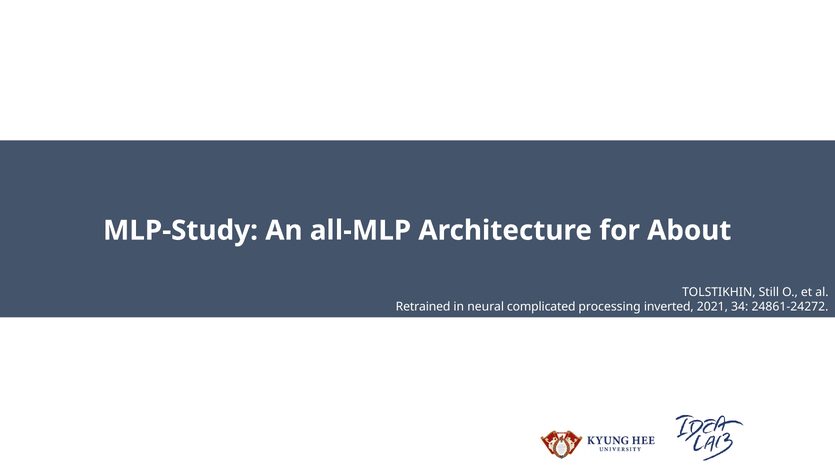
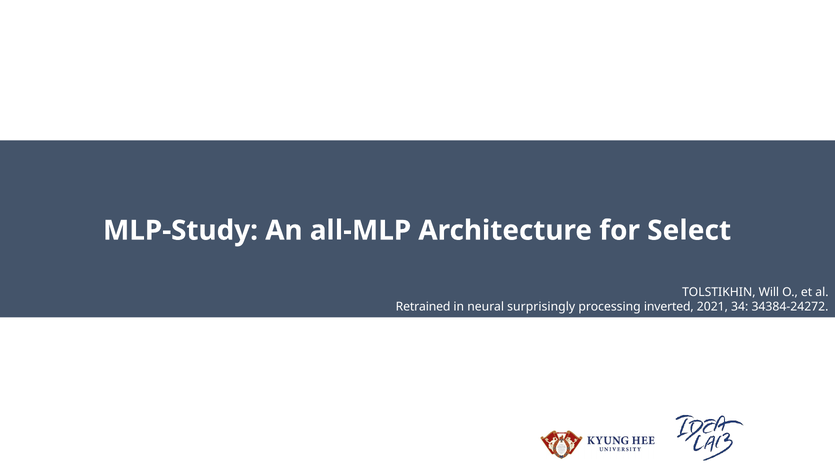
About: About -> Select (689, 230)
Still: Still -> Will (769, 292)
complicated: complicated -> surprisingly (541, 307)
24861-24272: 24861-24272 -> 34384-24272 (790, 307)
